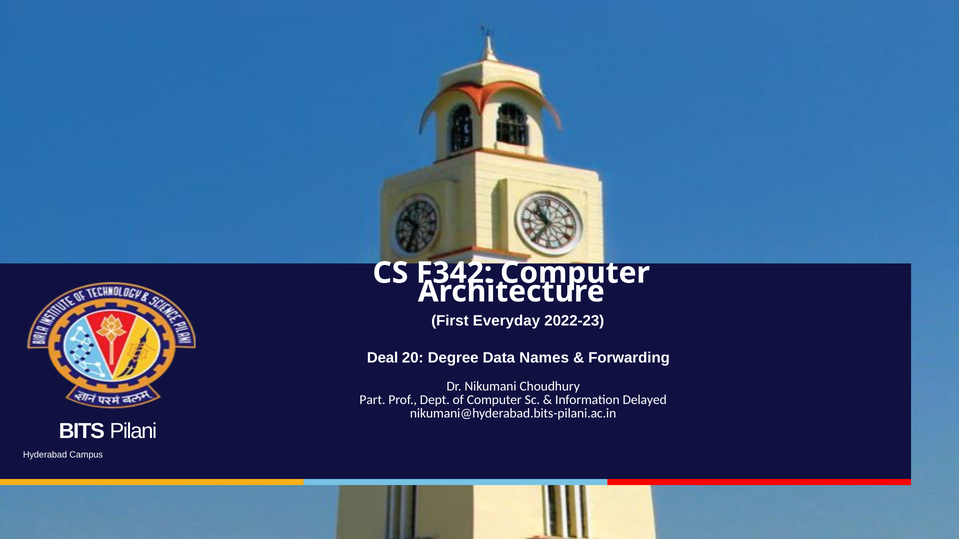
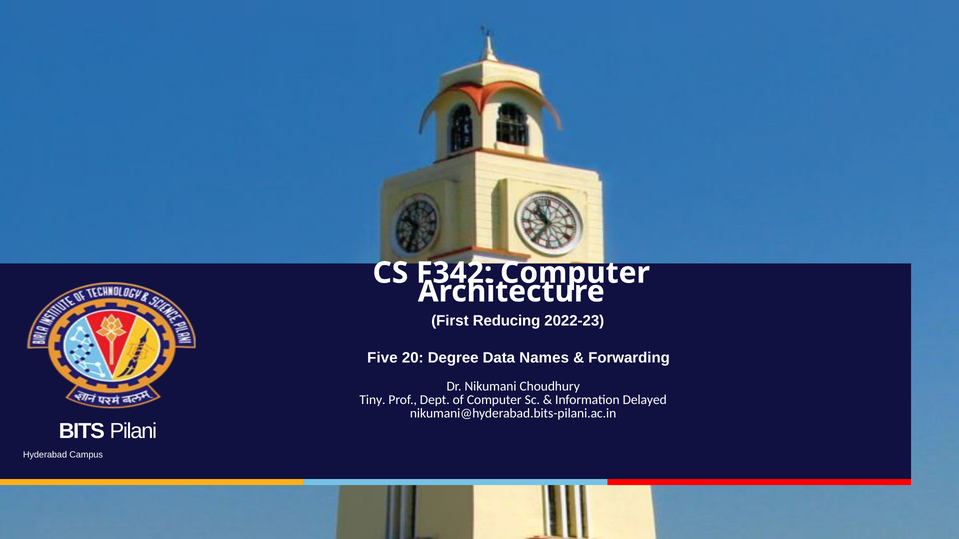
Everyday: Everyday -> Reducing (507, 321)
Deal: Deal -> Five (382, 358)
Part: Part -> Tiny (372, 400)
